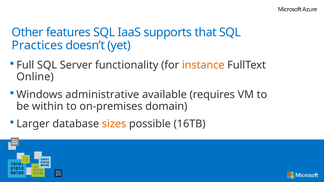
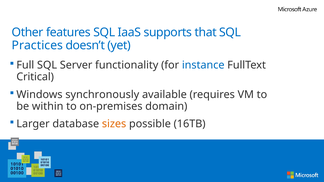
instance colour: orange -> blue (203, 65)
Online: Online -> Critical (35, 77)
administrative: administrative -> synchronously (102, 95)
